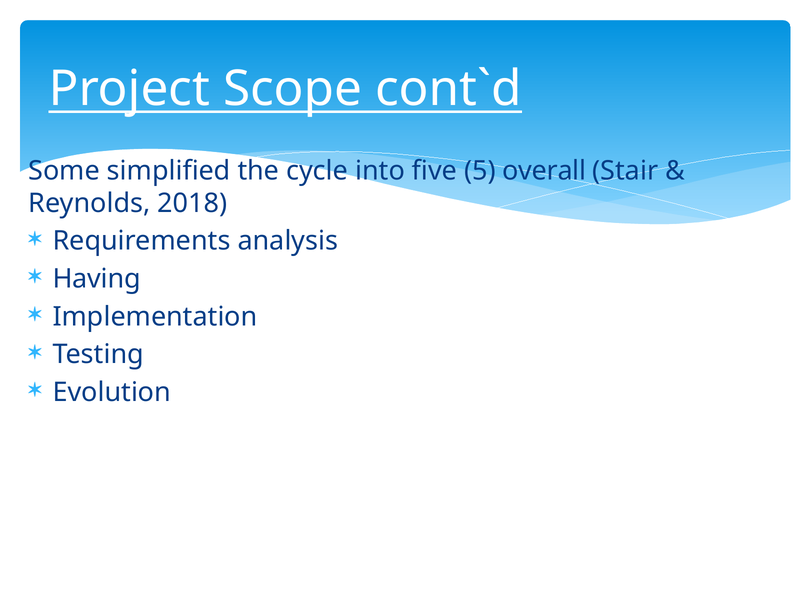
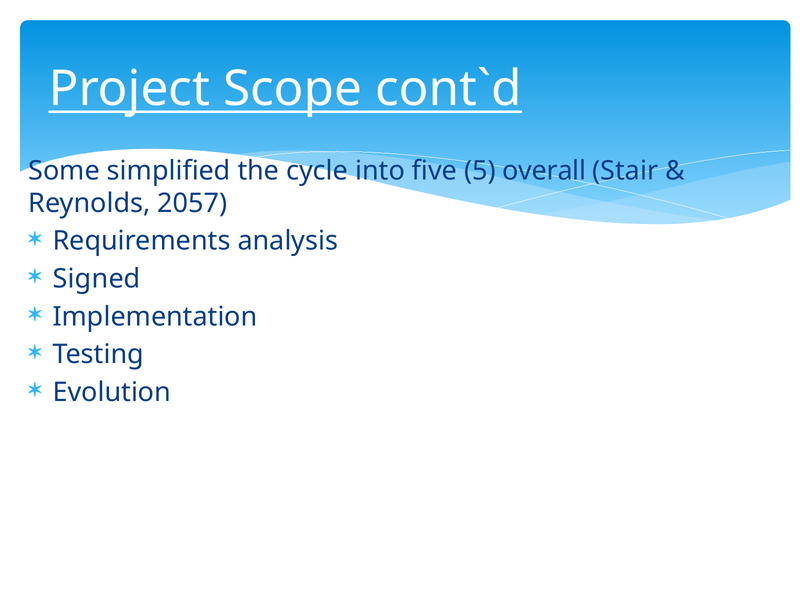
2018: 2018 -> 2057 (192, 203)
Having: Having -> Signed (97, 279)
